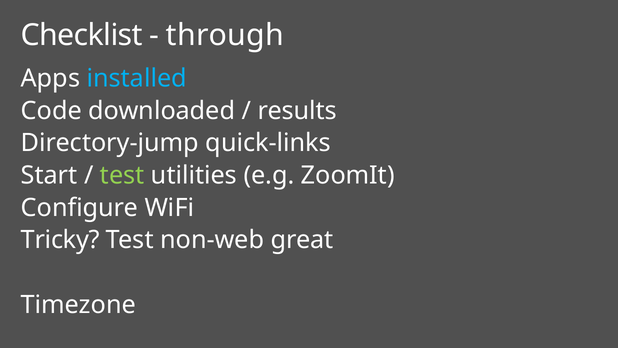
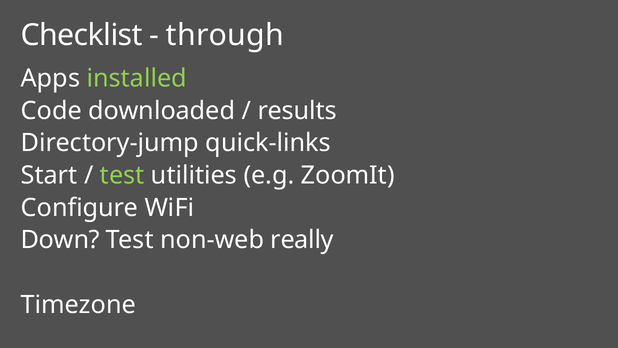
installed colour: light blue -> light green (137, 78)
Tricky: Tricky -> Down (60, 240)
great: great -> really (302, 240)
